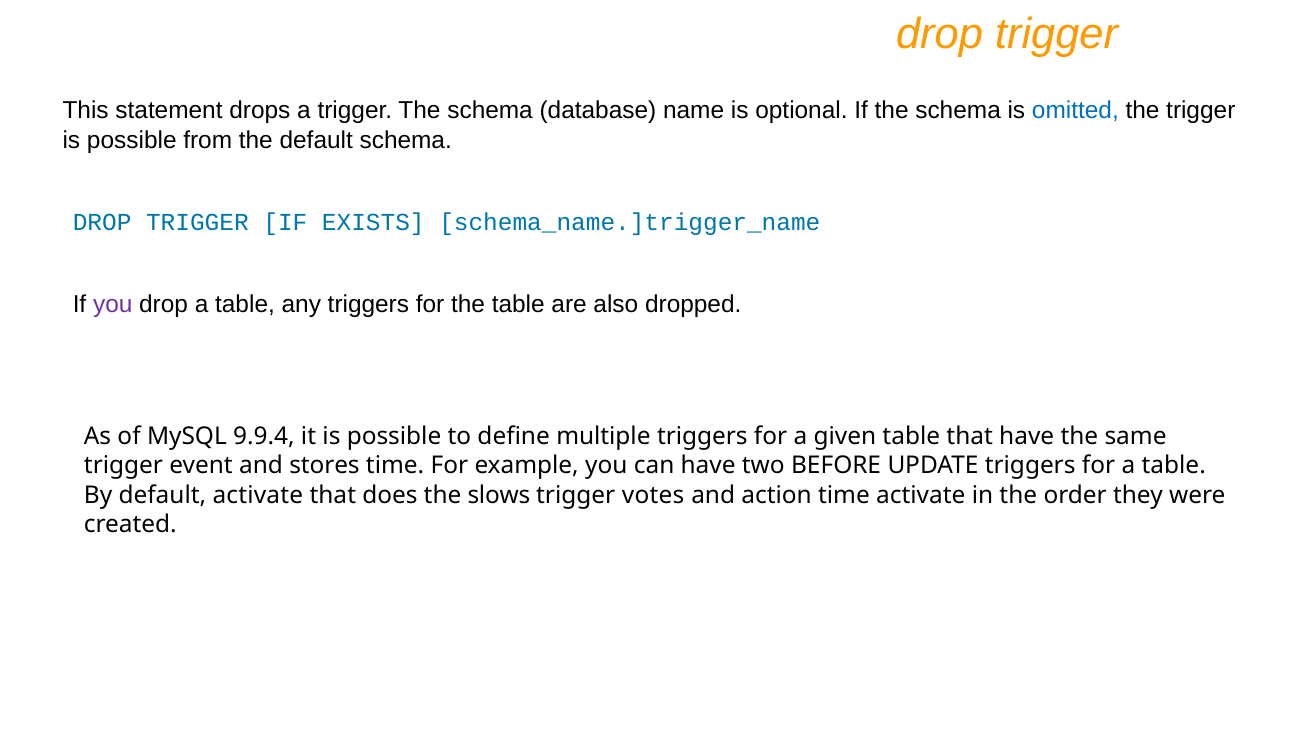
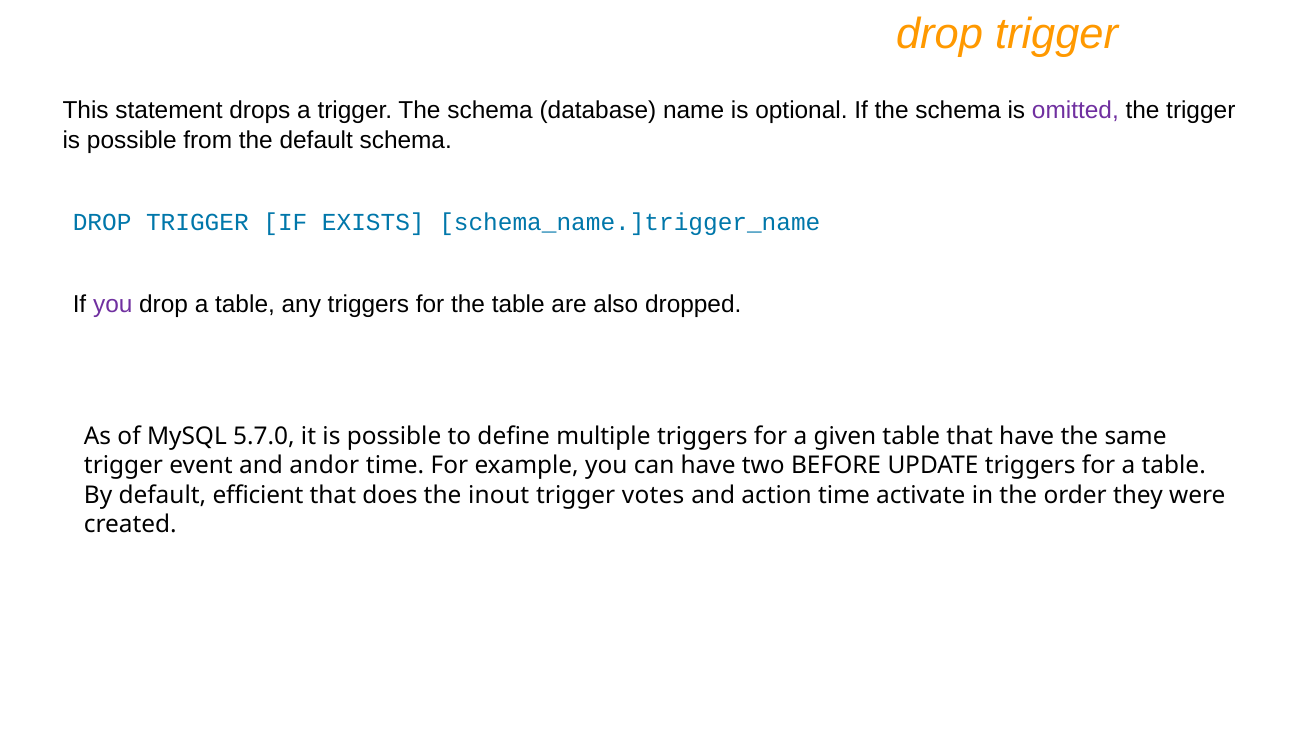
omitted colour: blue -> purple (1075, 111)
9.9.4: 9.9.4 -> 5.7.0 (264, 436)
stores: stores -> andor (324, 466)
default activate: activate -> efficient (258, 495)
slows: slows -> inout (499, 495)
